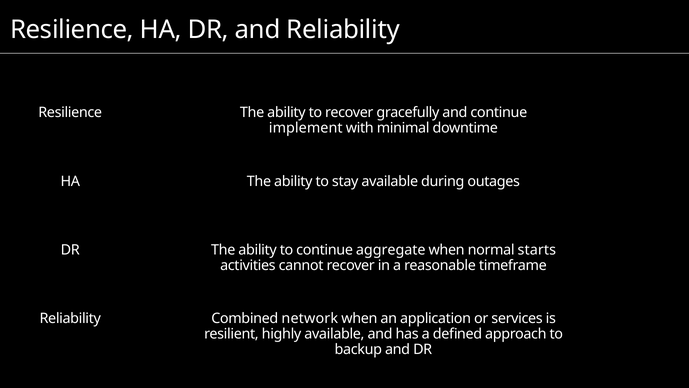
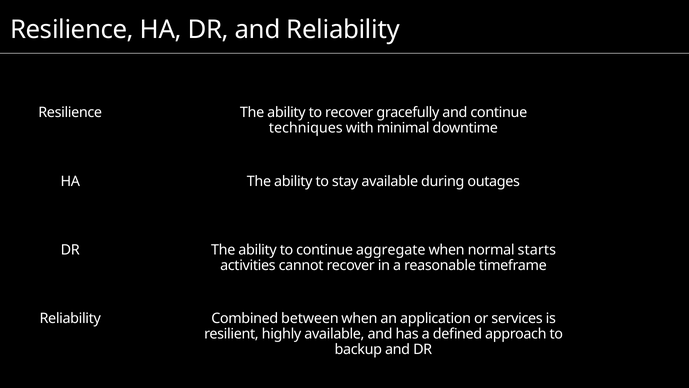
implement: implement -> techniques (306, 128)
network: network -> between (310, 318)
